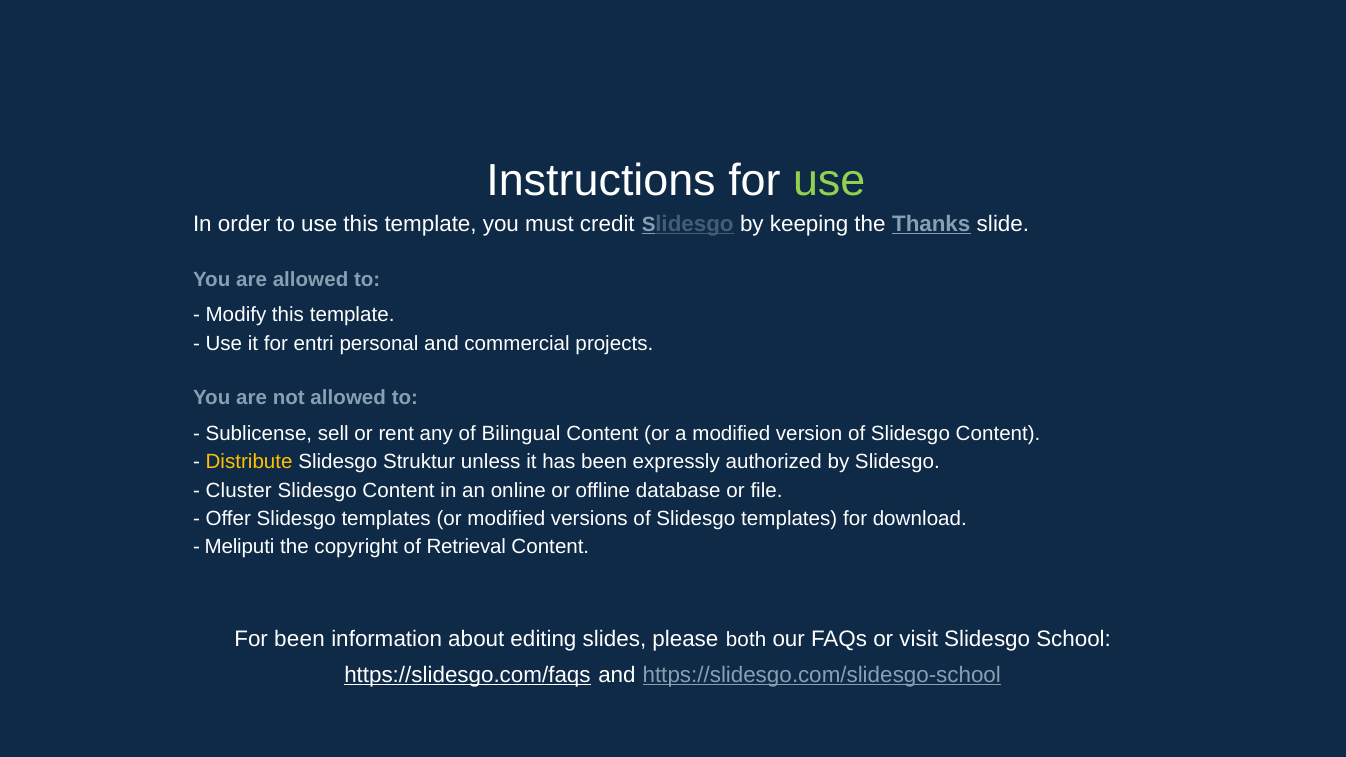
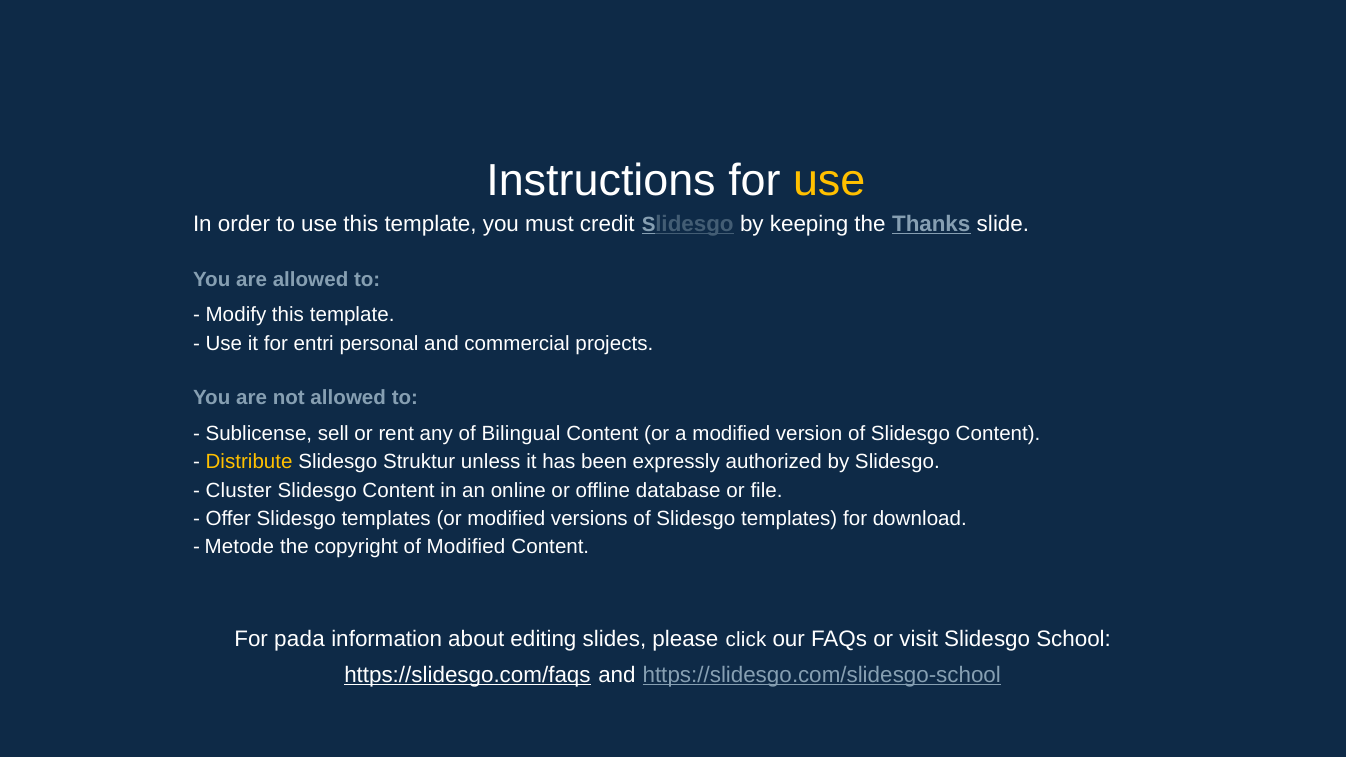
use colour: light green -> yellow (829, 181)
Meliputi: Meliputi -> Metode (239, 547)
of Retrieval: Retrieval -> Modified (466, 547)
For been: been -> pada (299, 640)
both: both -> click (746, 640)
